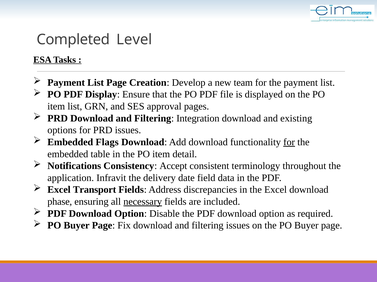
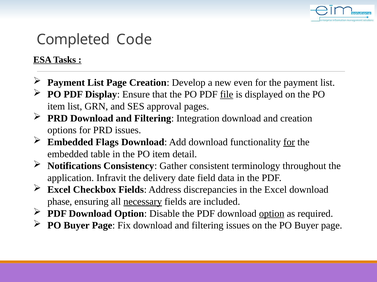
Level: Level -> Code (134, 40)
team: team -> even (243, 83)
file underline: none -> present (227, 95)
and existing: existing -> creation (296, 119)
Accept: Accept -> Gather (173, 166)
Transport: Transport -> Checkbox (95, 190)
option underline: none -> present (272, 214)
